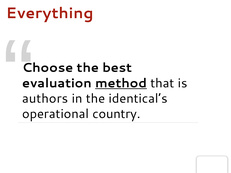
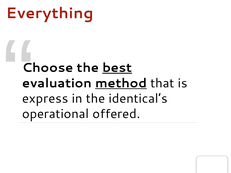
best underline: none -> present (117, 68)
authors: authors -> express (45, 99)
country: country -> offered (116, 114)
